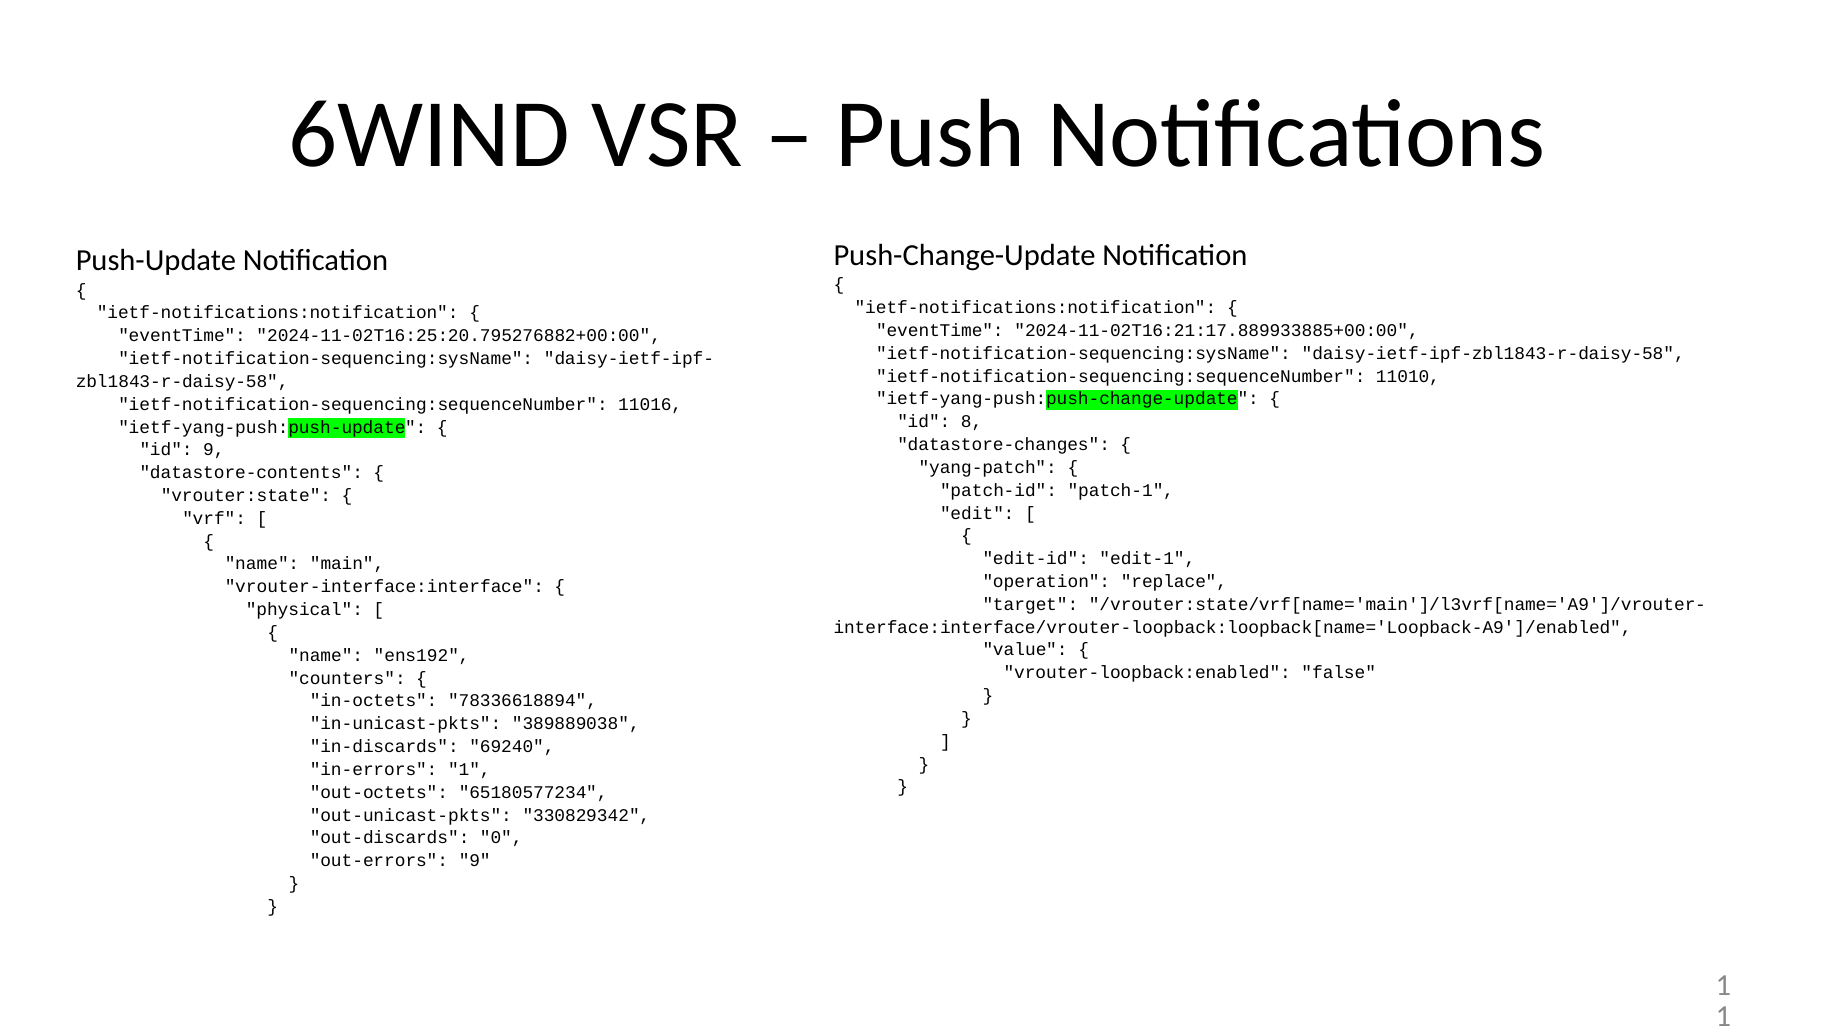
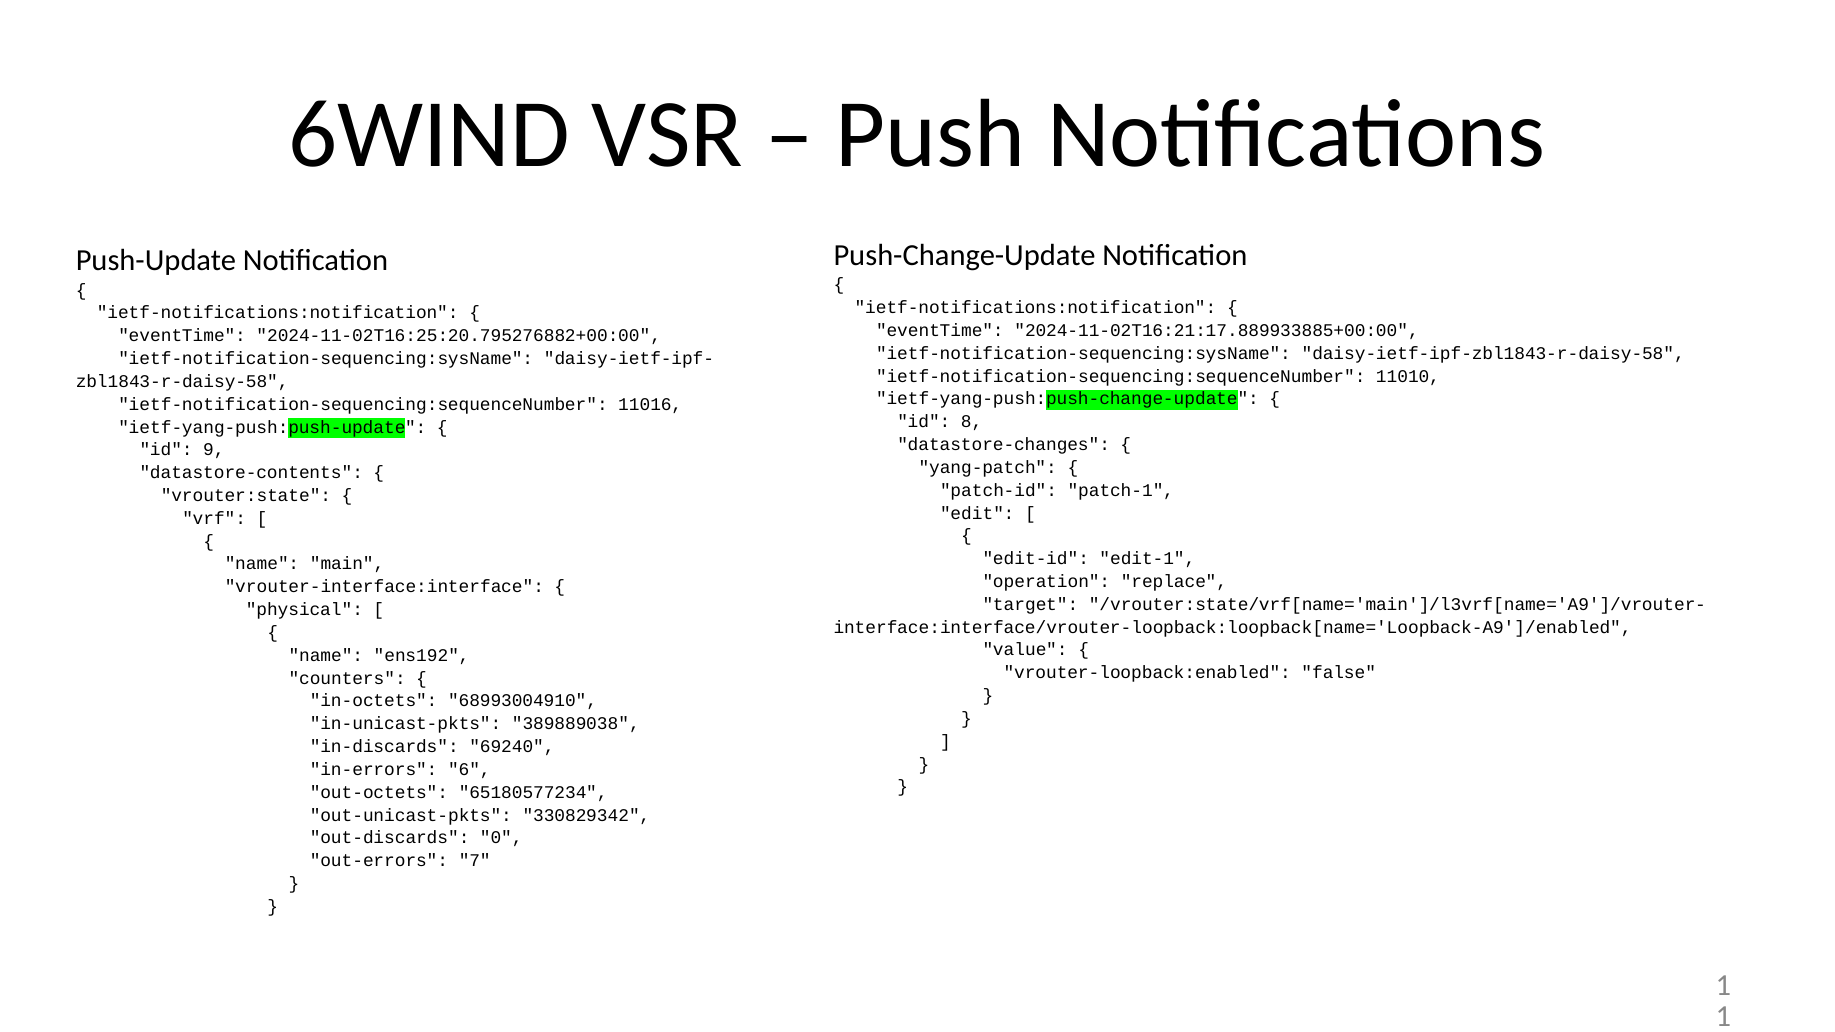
78336618894: 78336618894 -> 68993004910 (523, 701)
in-errors 1: 1 -> 6 (469, 770)
out-errors 9: 9 -> 7 (475, 861)
